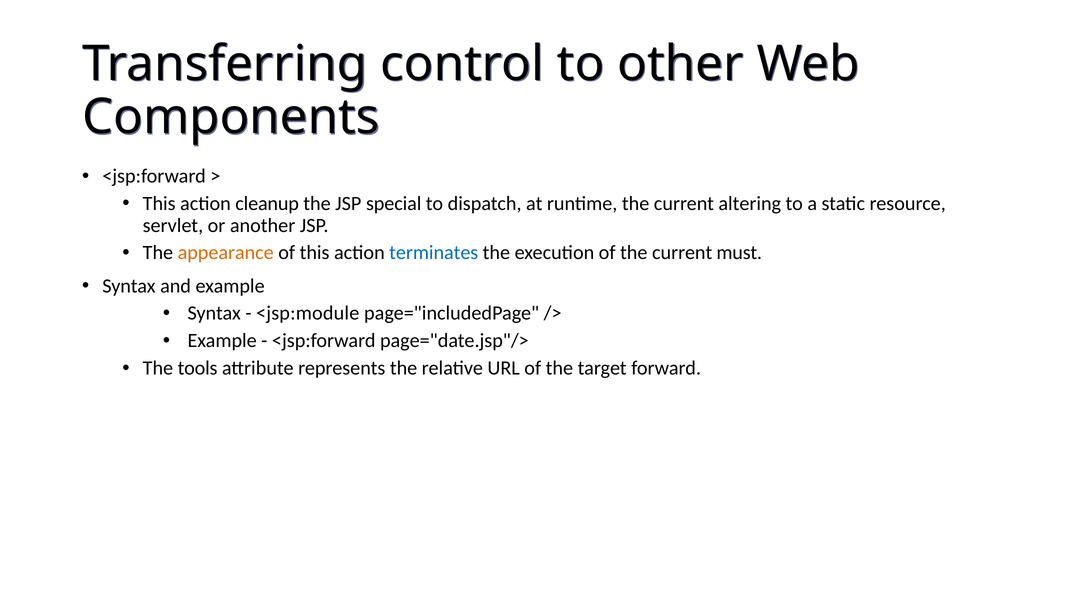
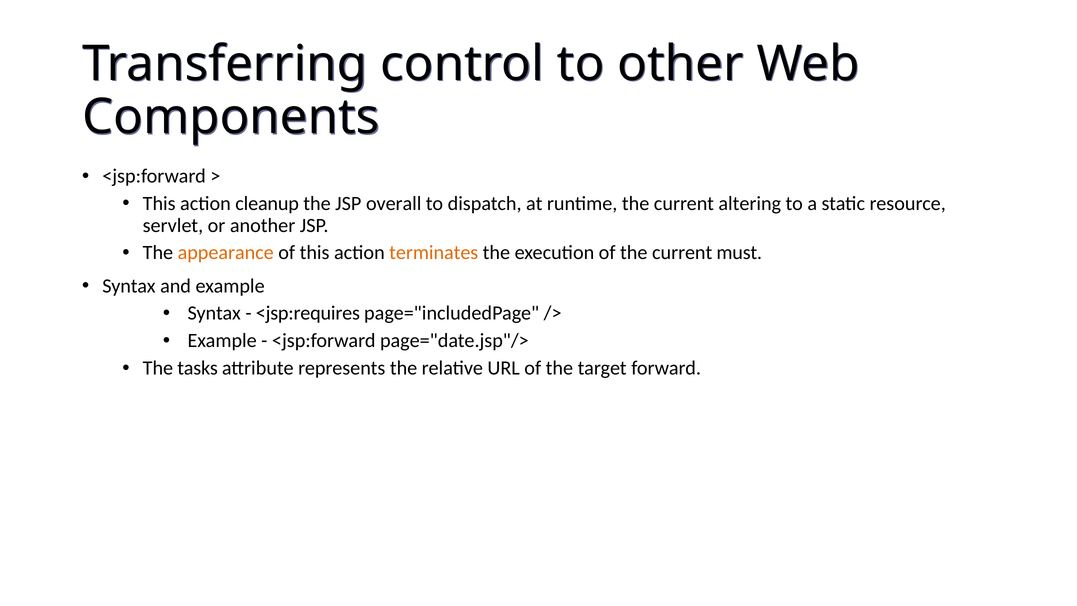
special: special -> overall (394, 204)
terminates colour: blue -> orange (434, 253)
<jsp:module: <jsp:module -> <jsp:requires (308, 313)
tools: tools -> tasks (198, 368)
